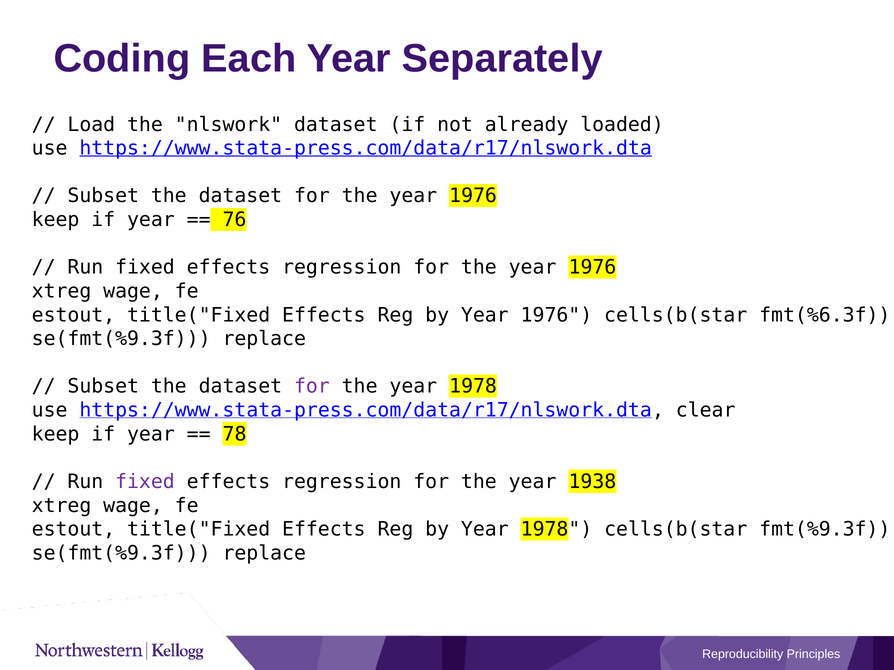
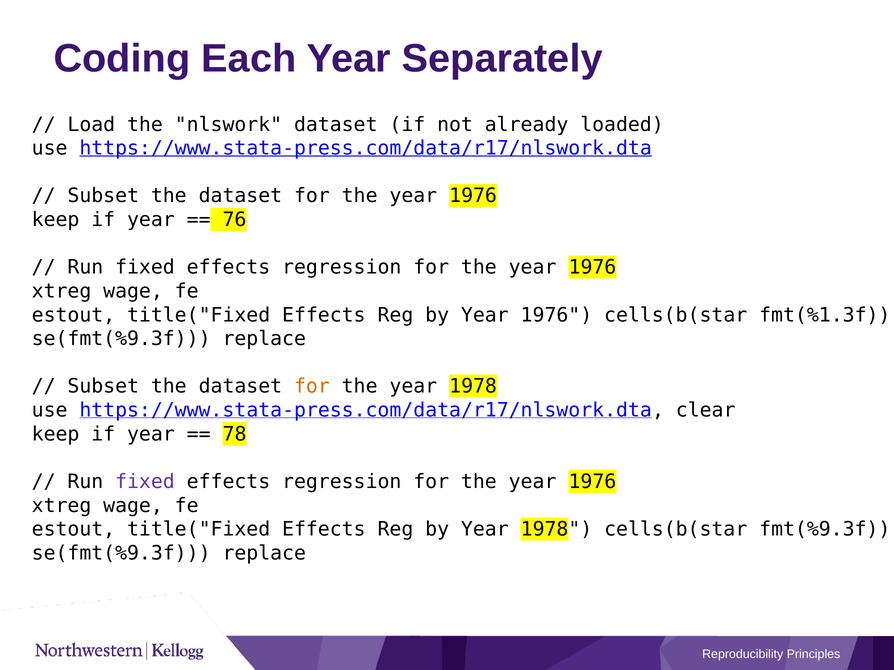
fmt(%6.3f: fmt(%6.3f -> fmt(%1.3f (825, 315)
for colour: purple -> orange (312, 387)
1938: 1938 -> 1976 (592, 482)
